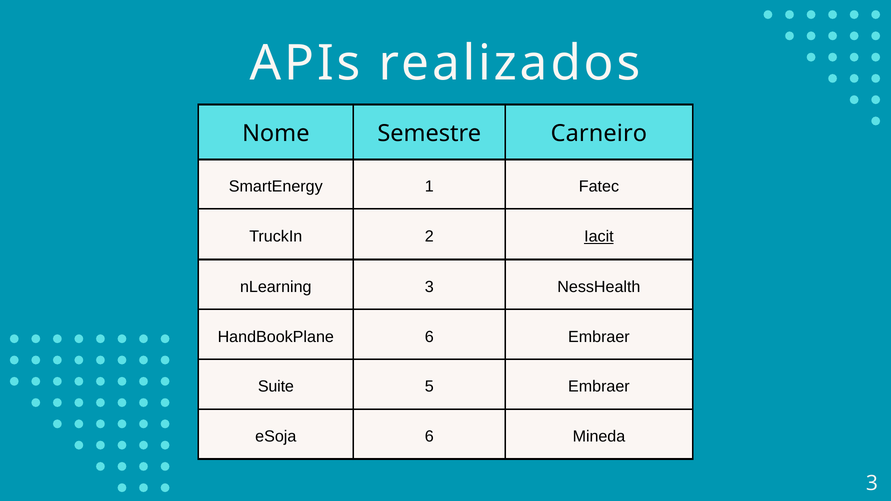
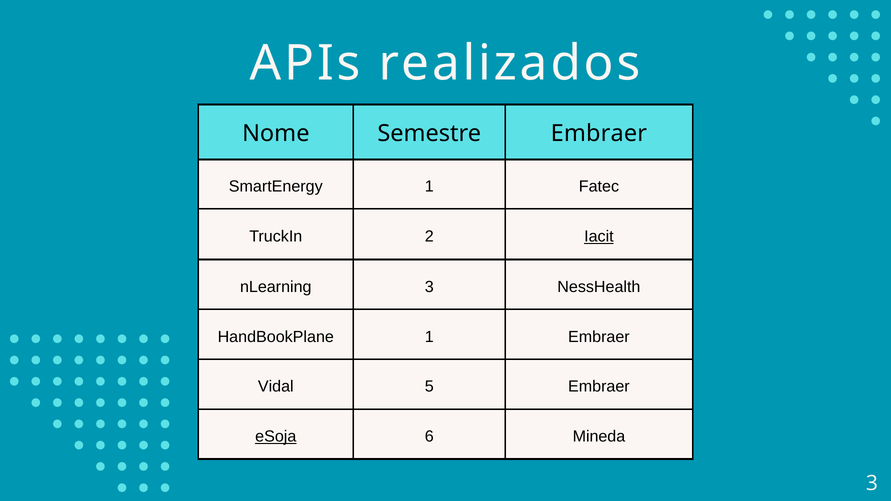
Semestre Carneiro: Carneiro -> Embraer (599, 134)
HandBookPlane 6: 6 -> 1 (429, 337)
Suite: Suite -> Vidal (276, 387)
eSoja underline: none -> present (276, 437)
